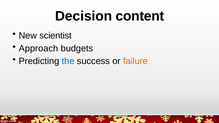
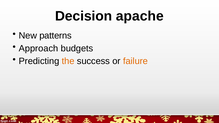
content: content -> apache (140, 16)
scientist: scientist -> patterns (55, 36)
the colour: blue -> orange (68, 61)
